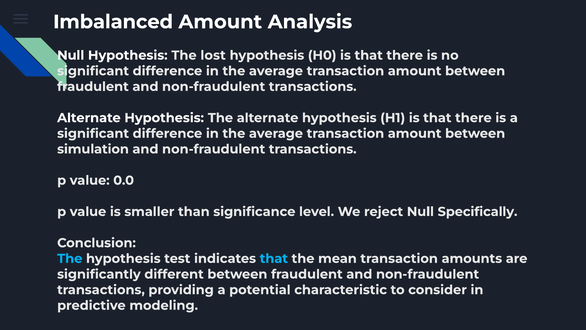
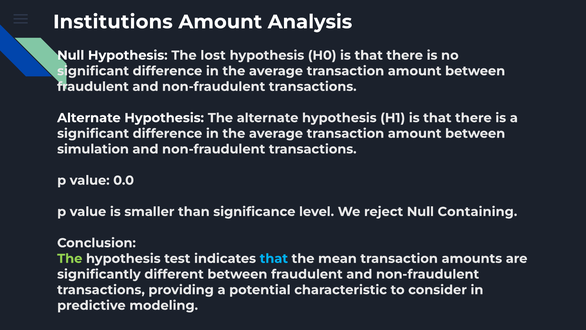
Imbalanced: Imbalanced -> Institutions (113, 22)
Specifically: Specifically -> Containing (477, 211)
The colour: light blue -> light green (70, 258)
